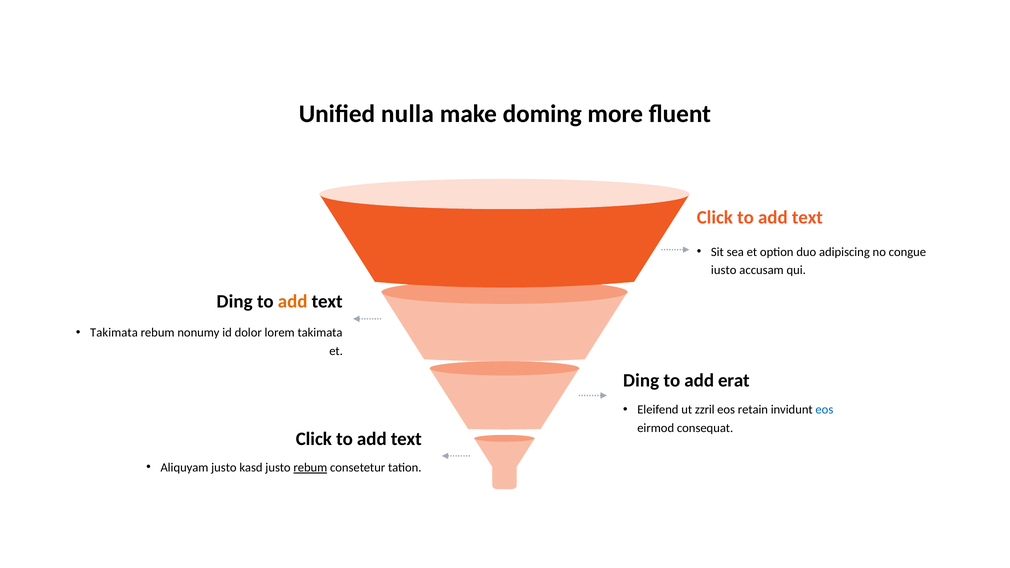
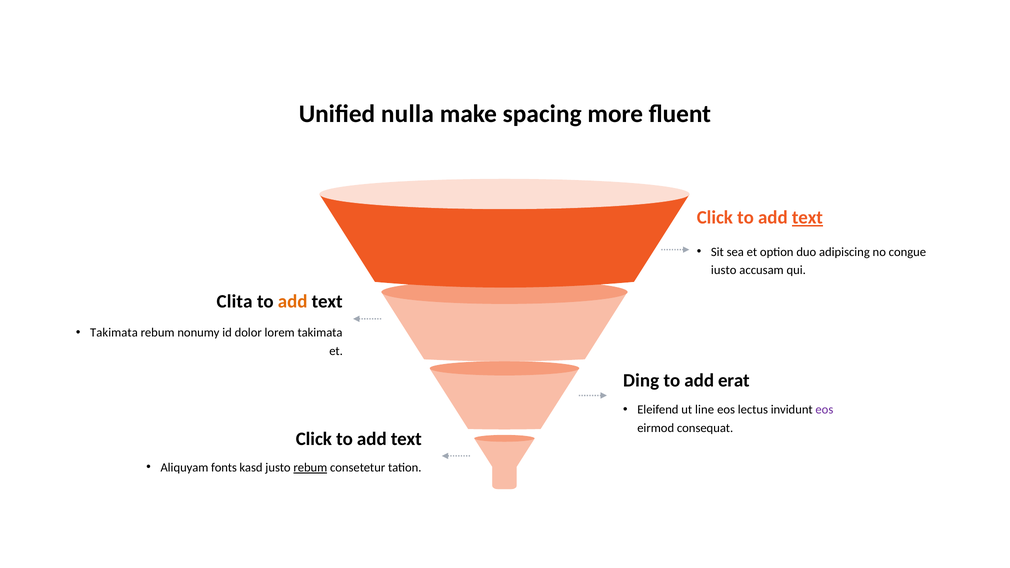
doming: doming -> spacing (542, 114)
text underline: none -> present (807, 218)
Ding: Ding -> Clita (235, 302)
zzril: zzril -> line (705, 410)
retain: retain -> lectus (753, 410)
eos colour: blue -> purple (824, 410)
Aliquyam justo: justo -> fonts (224, 468)
